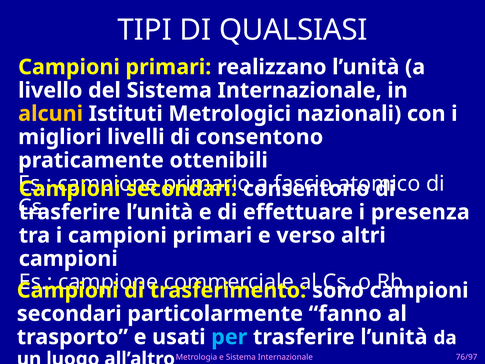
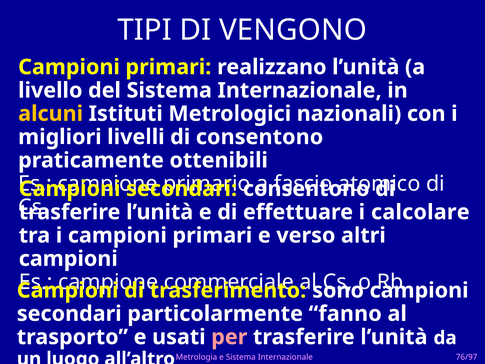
QUALSIASI: QUALSIASI -> VENGONO (293, 30)
presenza: presenza -> calcolare (420, 212)
per colour: light blue -> pink (229, 337)
